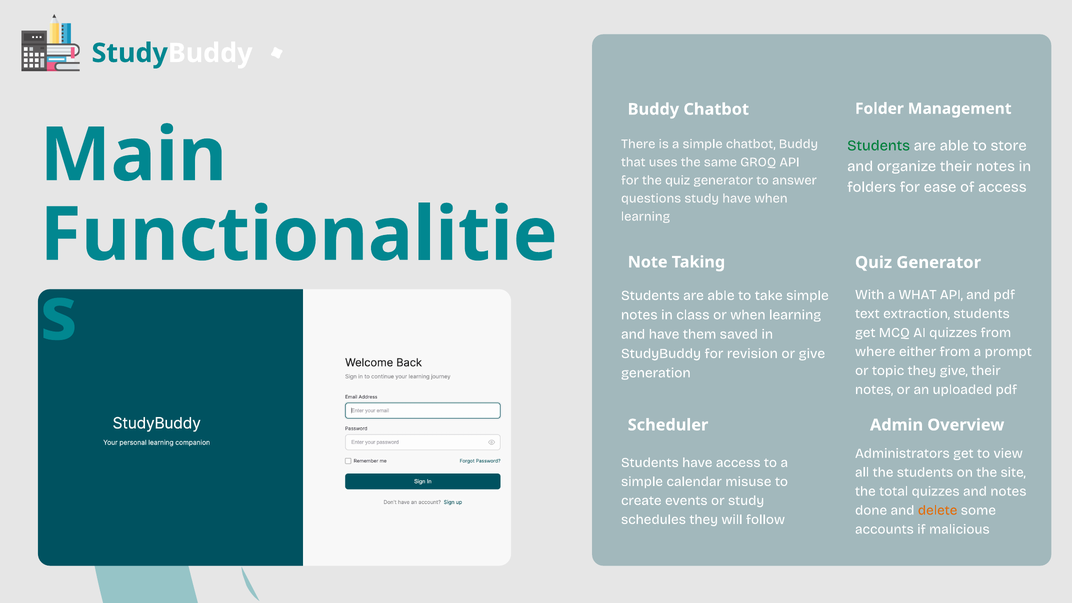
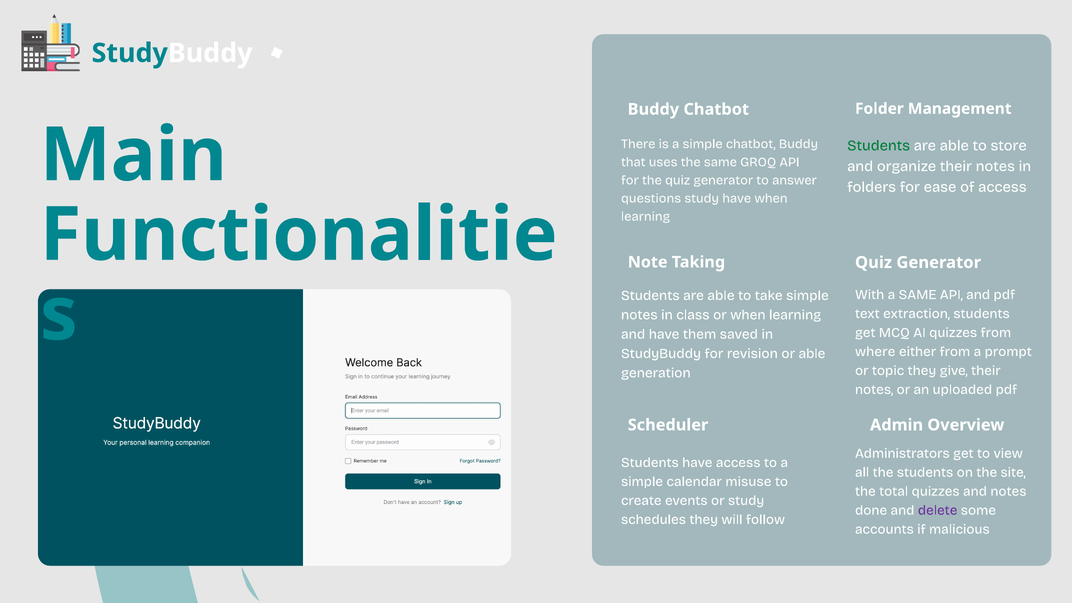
a WHAT: WHAT -> SAME (917, 295)
or give: give -> able (812, 353)
delete colour: orange -> purple (938, 510)
